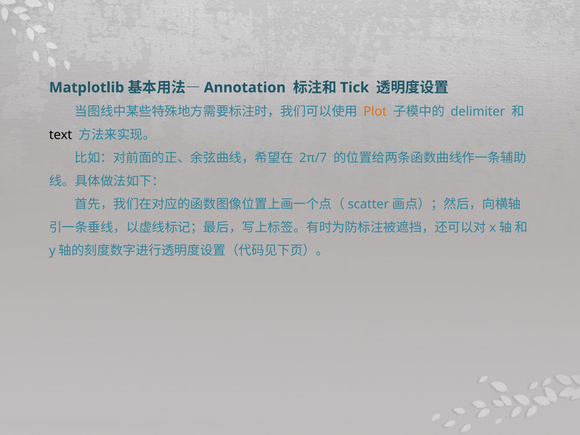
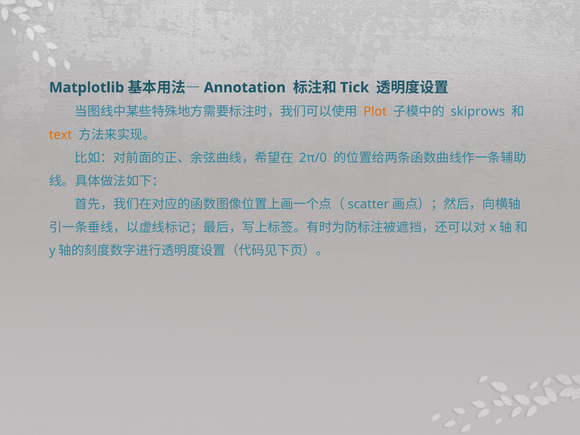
delimiter: delimiter -> skiprows (478, 112)
text colour: black -> orange (61, 135)
2π/7: 2π/7 -> 2π/0 (313, 158)
